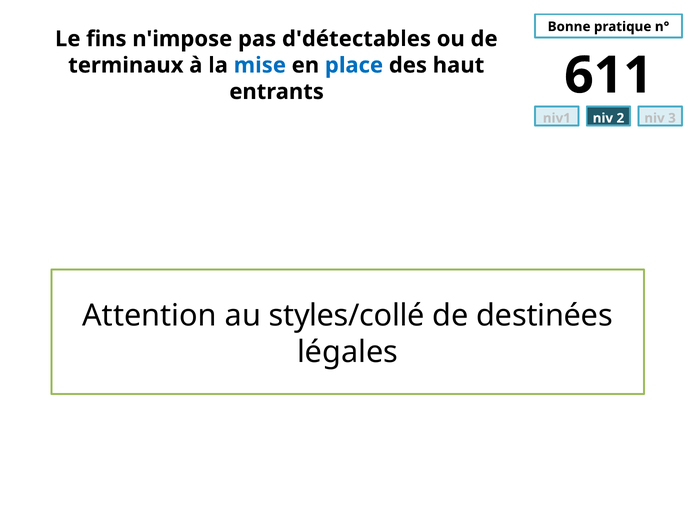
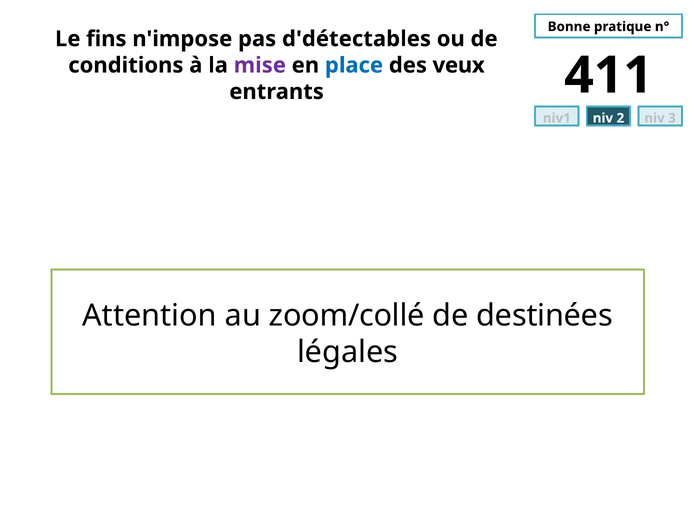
terminaux: terminaux -> conditions (126, 65)
mise colour: blue -> purple (260, 65)
haut: haut -> veux (459, 65)
611: 611 -> 411 (609, 76)
styles/collé: styles/collé -> zoom/collé (347, 316)
